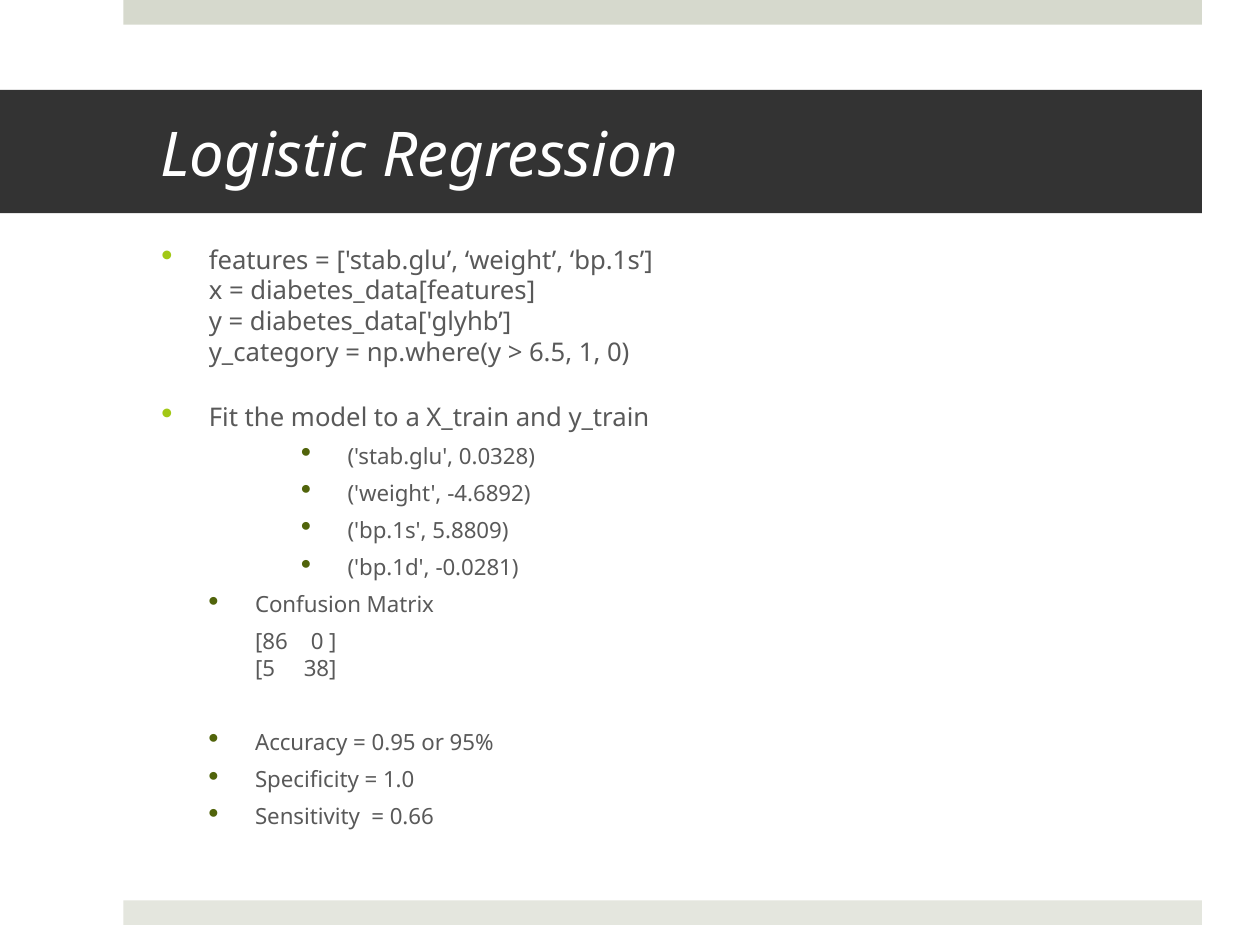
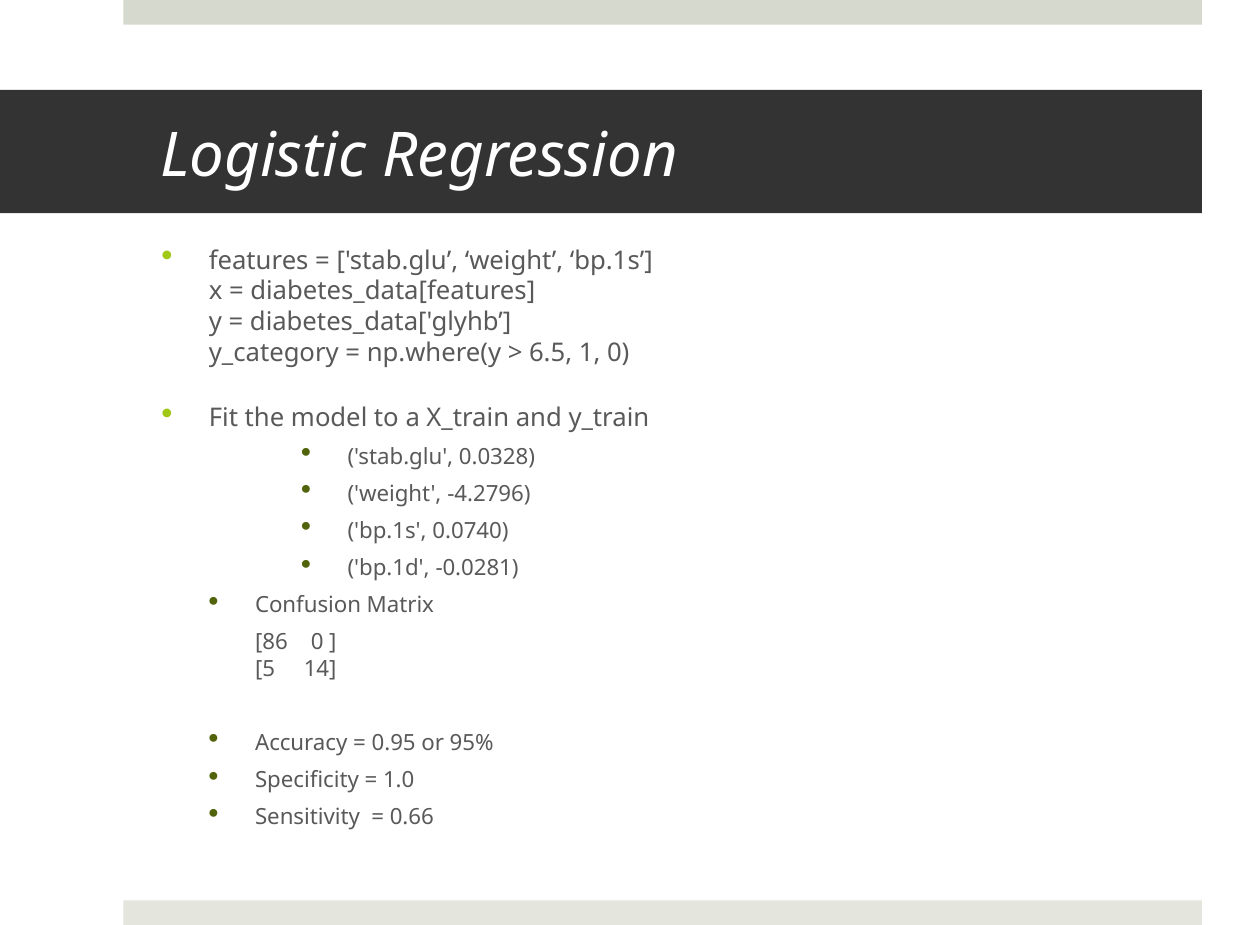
-4.6892: -4.6892 -> -4.2796 (489, 494)
5.8809: 5.8809 -> 0.0740 (470, 531)
38: 38 -> 14 (320, 669)
